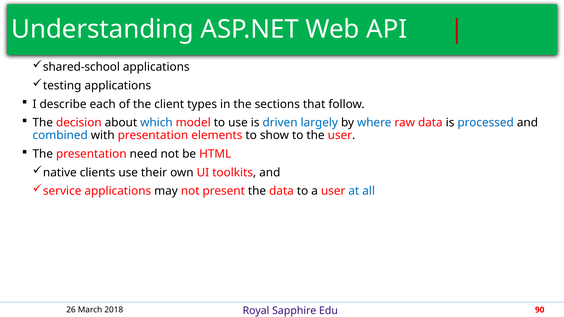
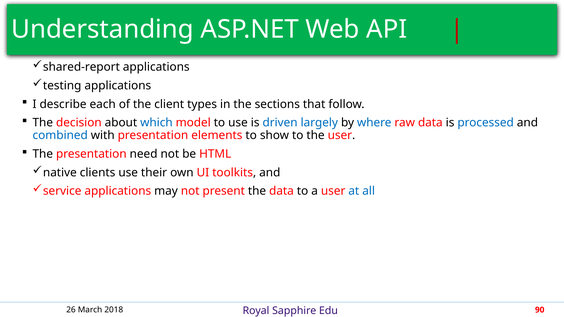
shared-school: shared-school -> shared-report (81, 67)
